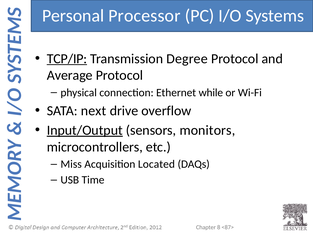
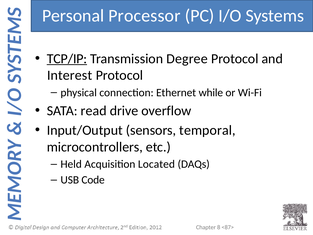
Average: Average -> Interest (70, 75)
next: next -> read (94, 111)
Input/Output underline: present -> none (85, 130)
monitors: monitors -> temporal (207, 130)
Miss: Miss -> Held (71, 164)
Time: Time -> Code (93, 180)
